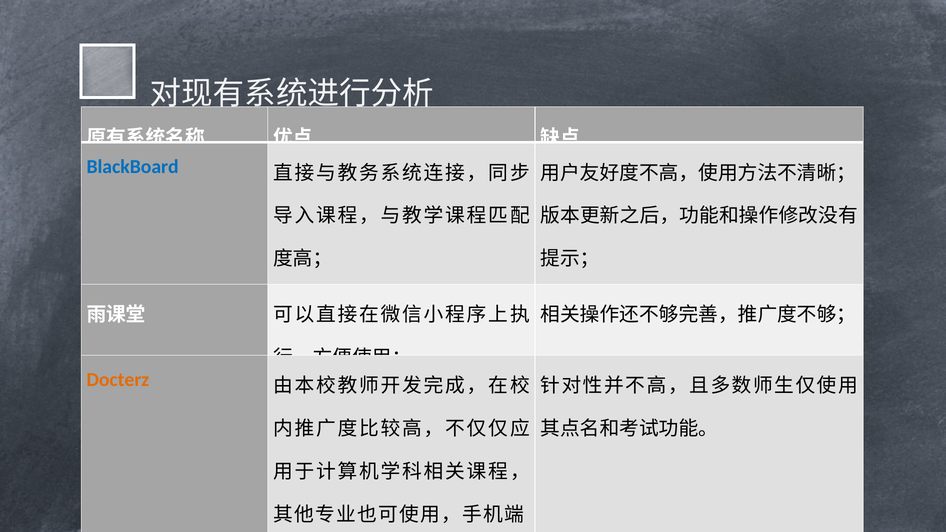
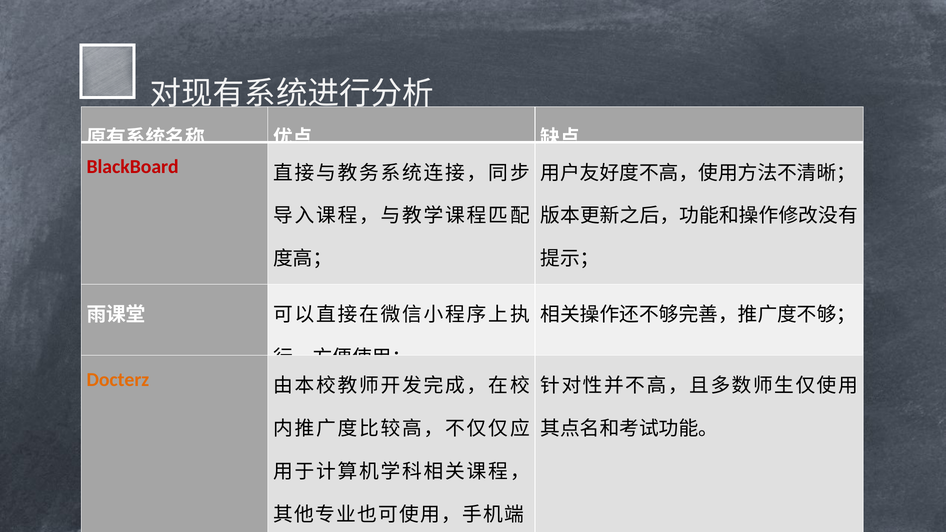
BlackBoard colour: blue -> red (133, 167)
